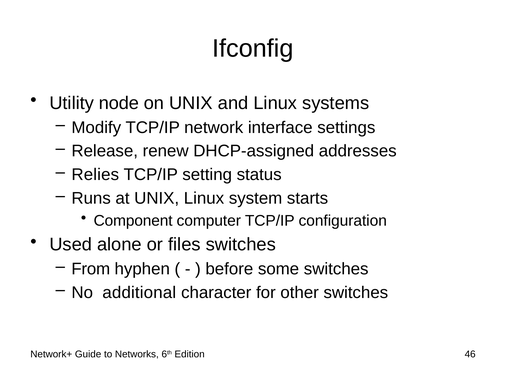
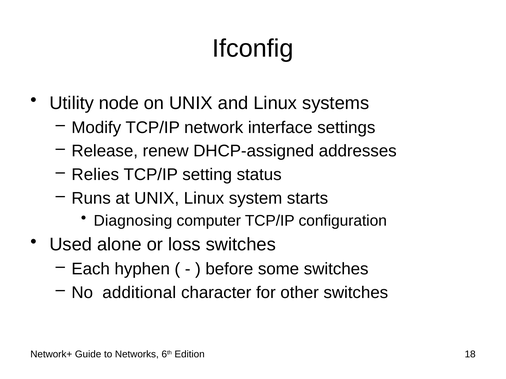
Component: Component -> Diagnosing (133, 221)
files: files -> loss (184, 245)
From: From -> Each (91, 269)
46: 46 -> 18 (470, 355)
